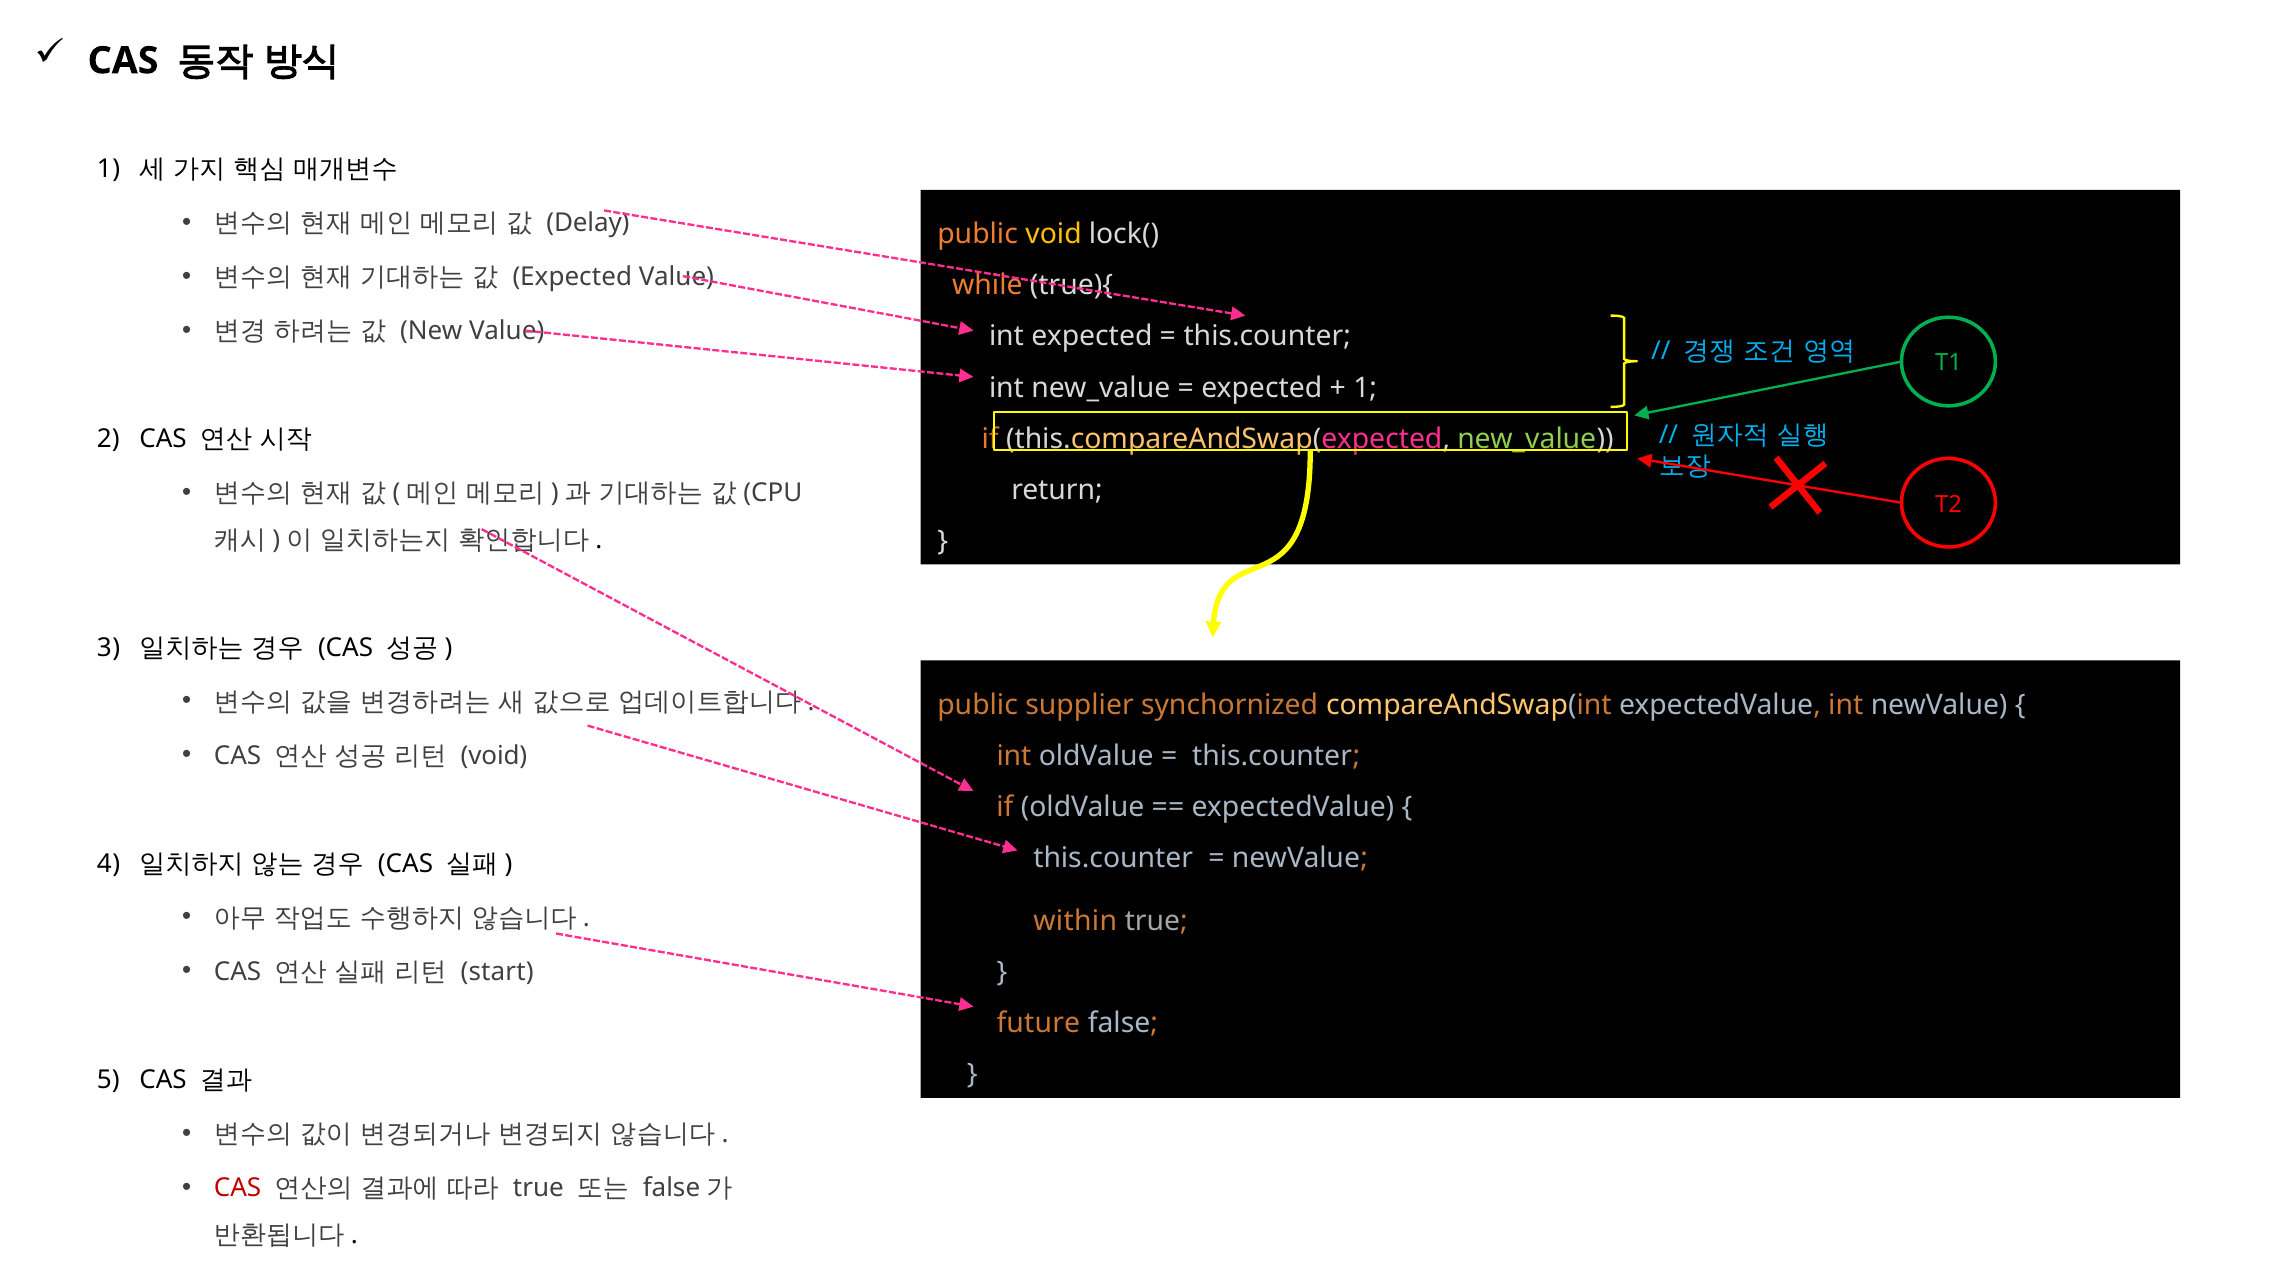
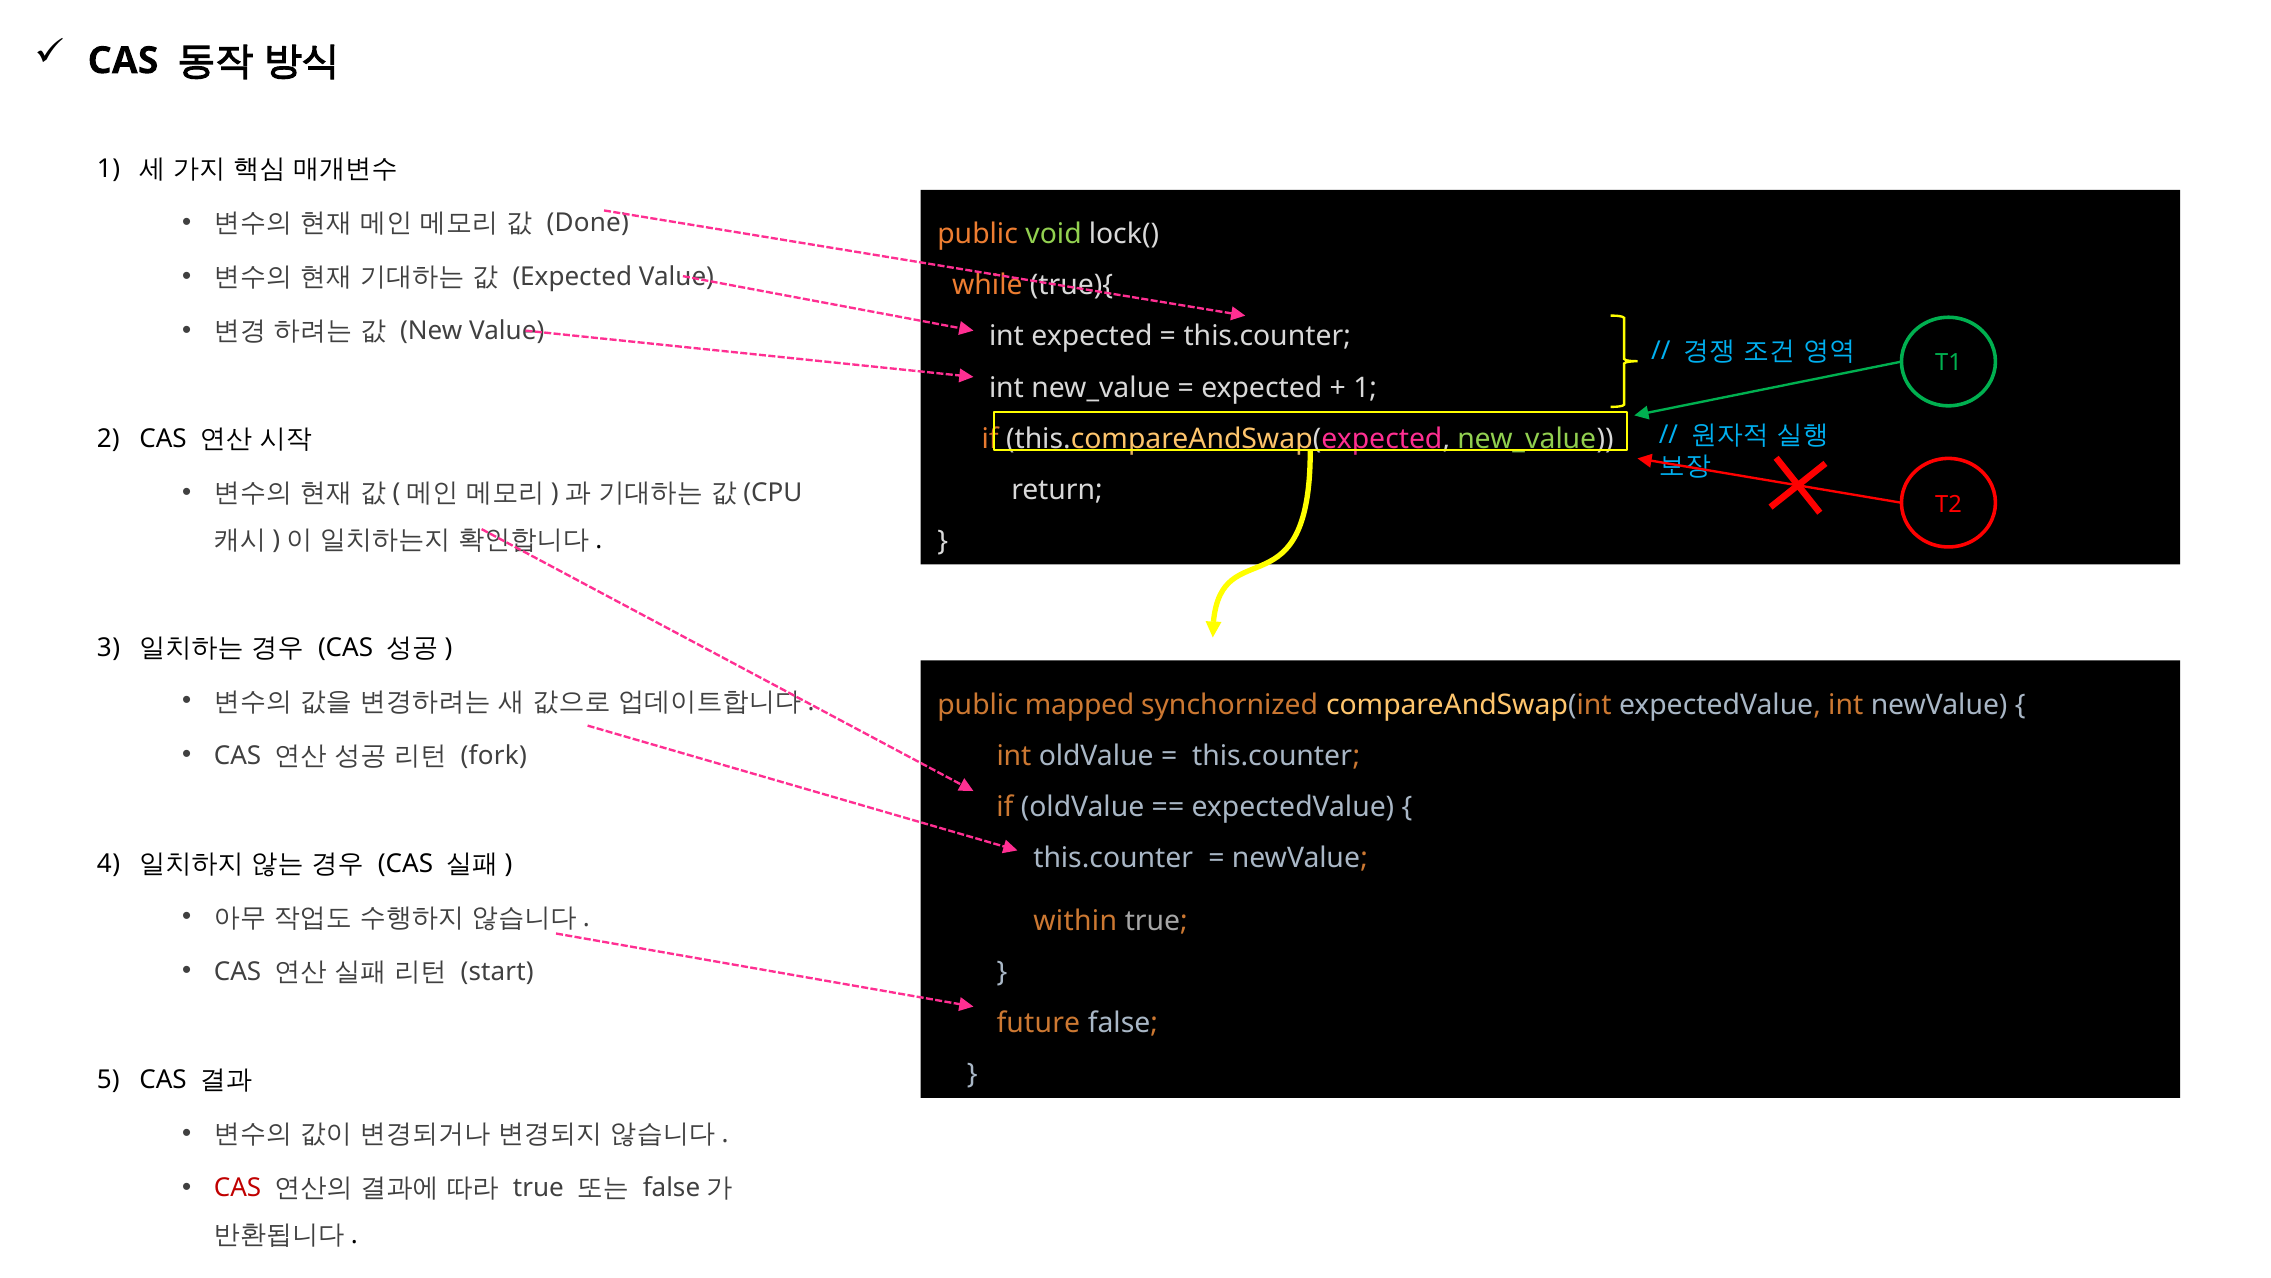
Delay: Delay -> Done (588, 223)
void colour: yellow -> light green (1054, 234)
supplier: supplier -> mapped (1080, 705)
void: void -> fork (494, 756)
